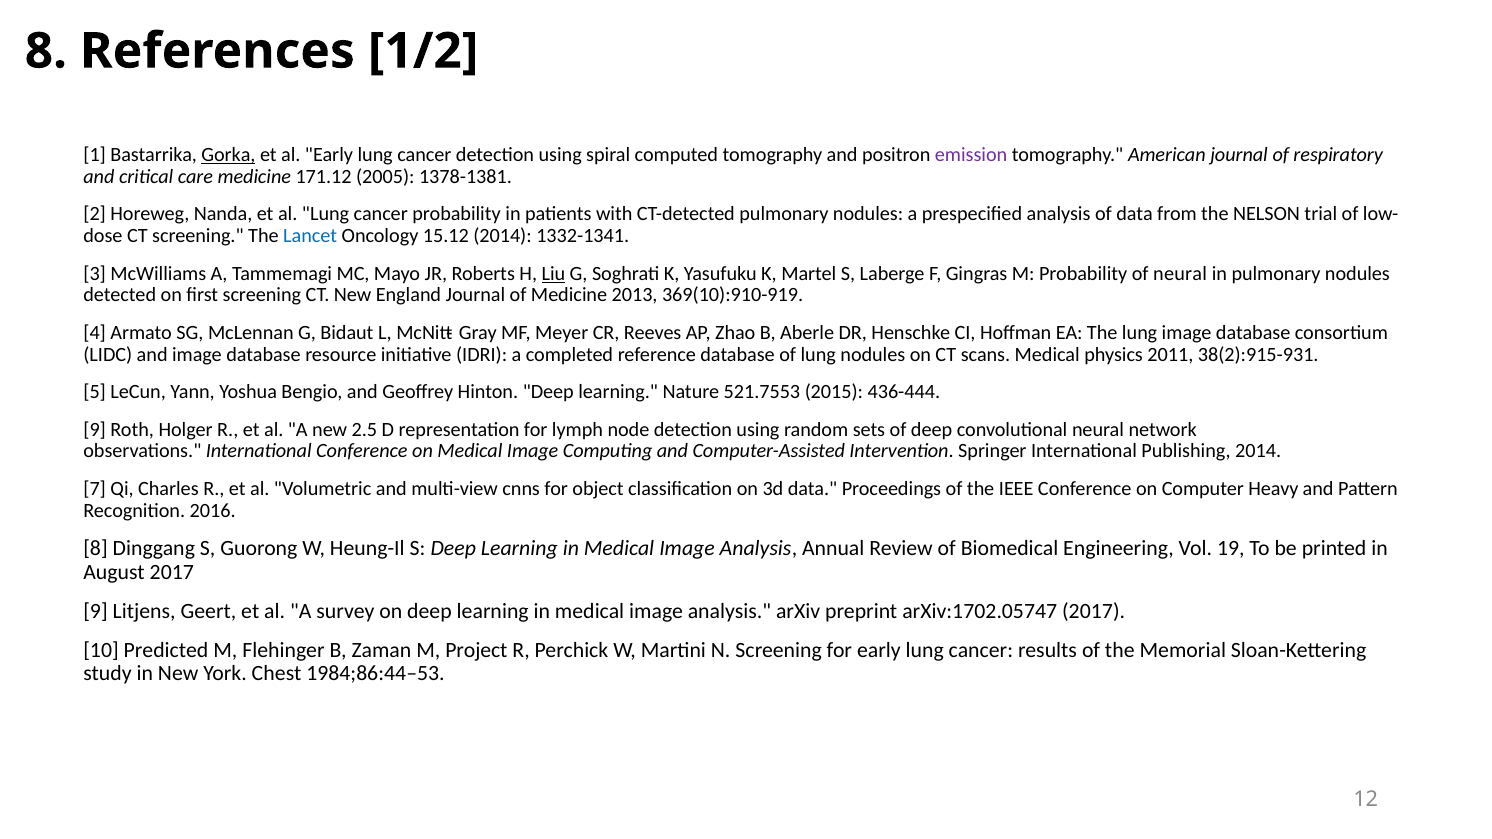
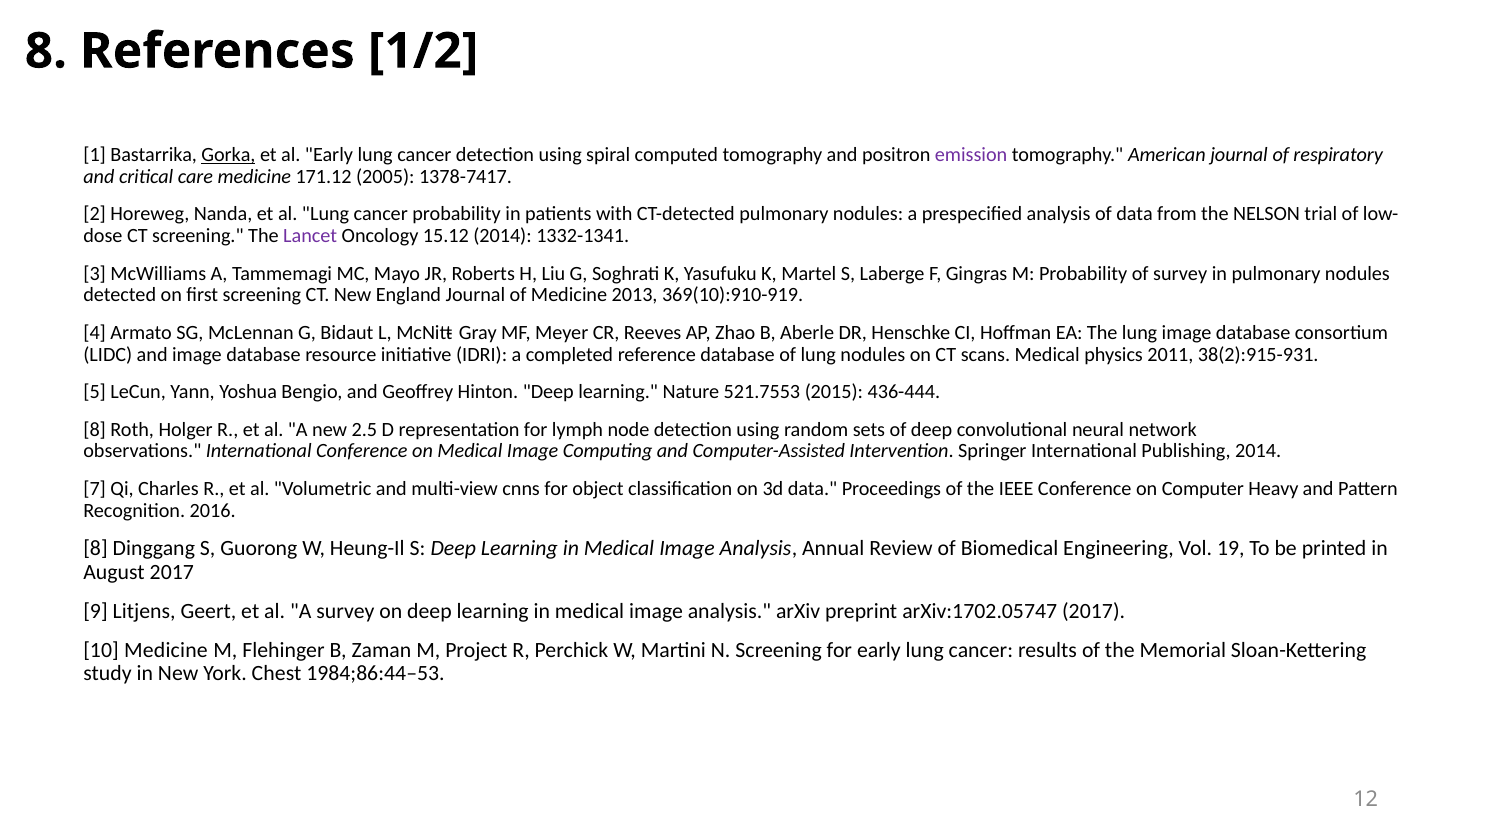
1378-1381: 1378-1381 -> 1378-7417 (465, 177)
Lancet colour: blue -> purple (310, 236)
Liu underline: present -> none (553, 274)
of neural: neural -> survey (1180, 274)
9: 9 -> 8 (95, 429)
10 Predicted: Predicted -> Medicine (166, 650)
